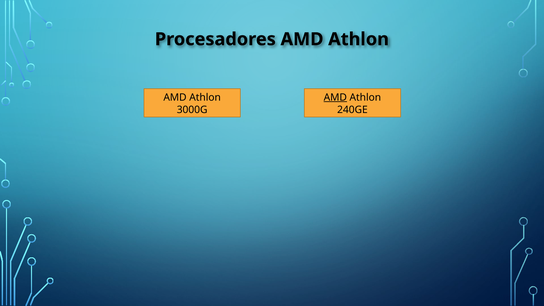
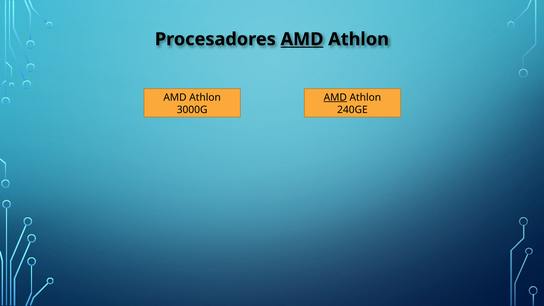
AMD underline: none -> present (302, 39)
